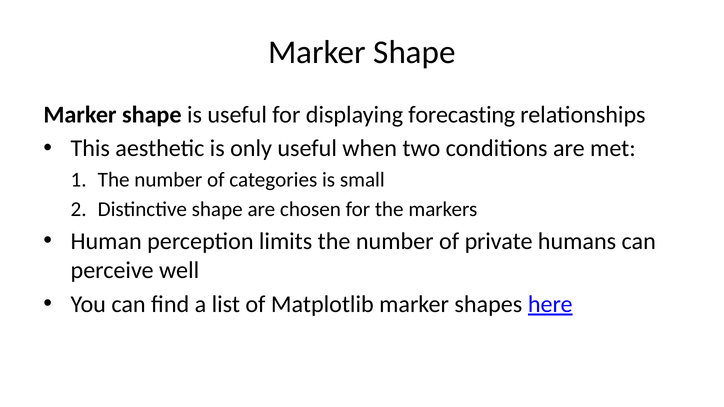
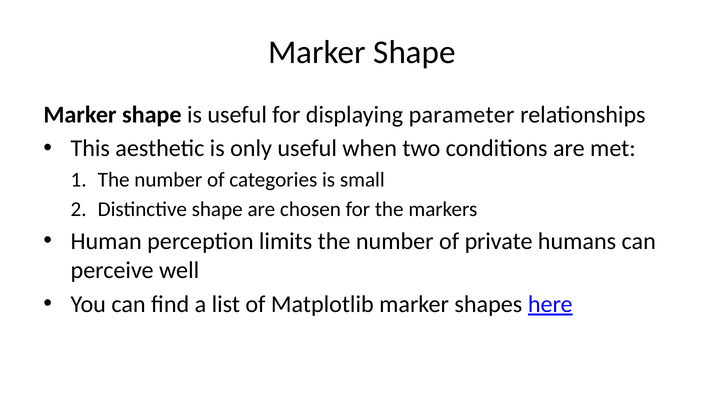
forecasting: forecasting -> parameter (462, 115)
